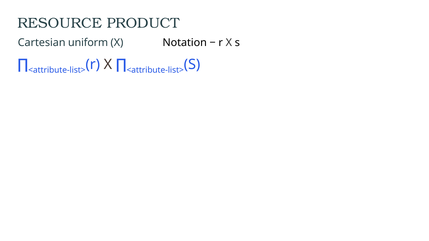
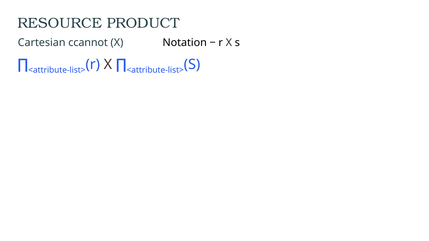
uniform: uniform -> ccannot (88, 43)
